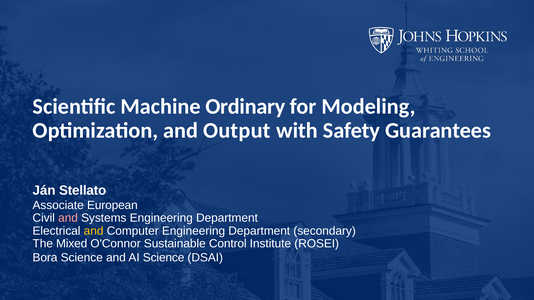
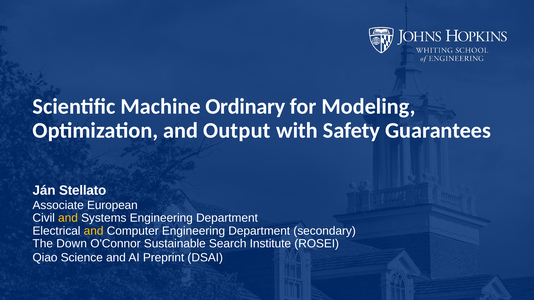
and colour: pink -> yellow (68, 218)
Mixed: Mixed -> Down (72, 244)
Control: Control -> Search (228, 244)
Bora: Bora -> Qiao (45, 258)
AI Science: Science -> Preprint (164, 258)
